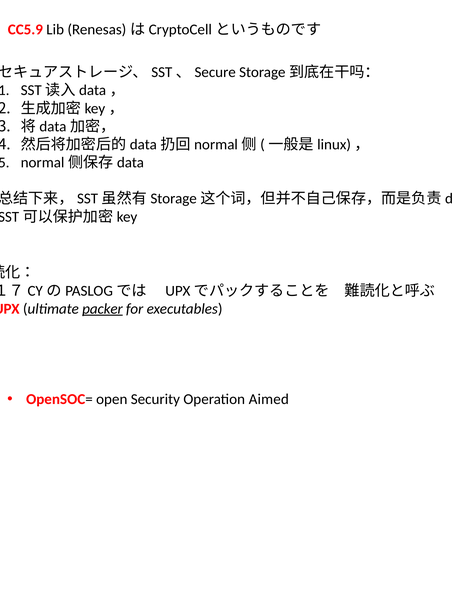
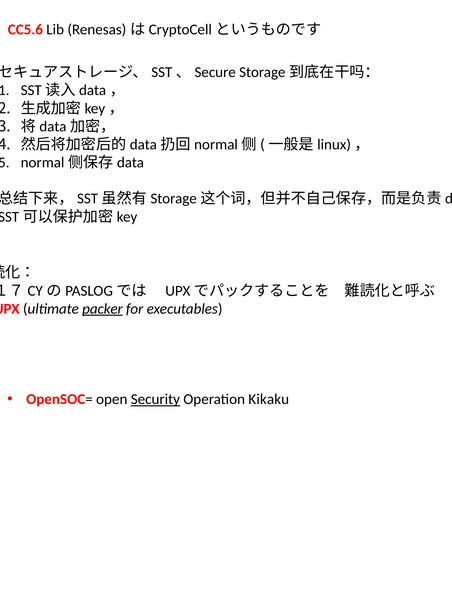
CC5.9: CC5.9 -> CC5.6 (25, 30)
Security underline: none -> present (155, 400)
Aimed: Aimed -> Kikaku (269, 400)
